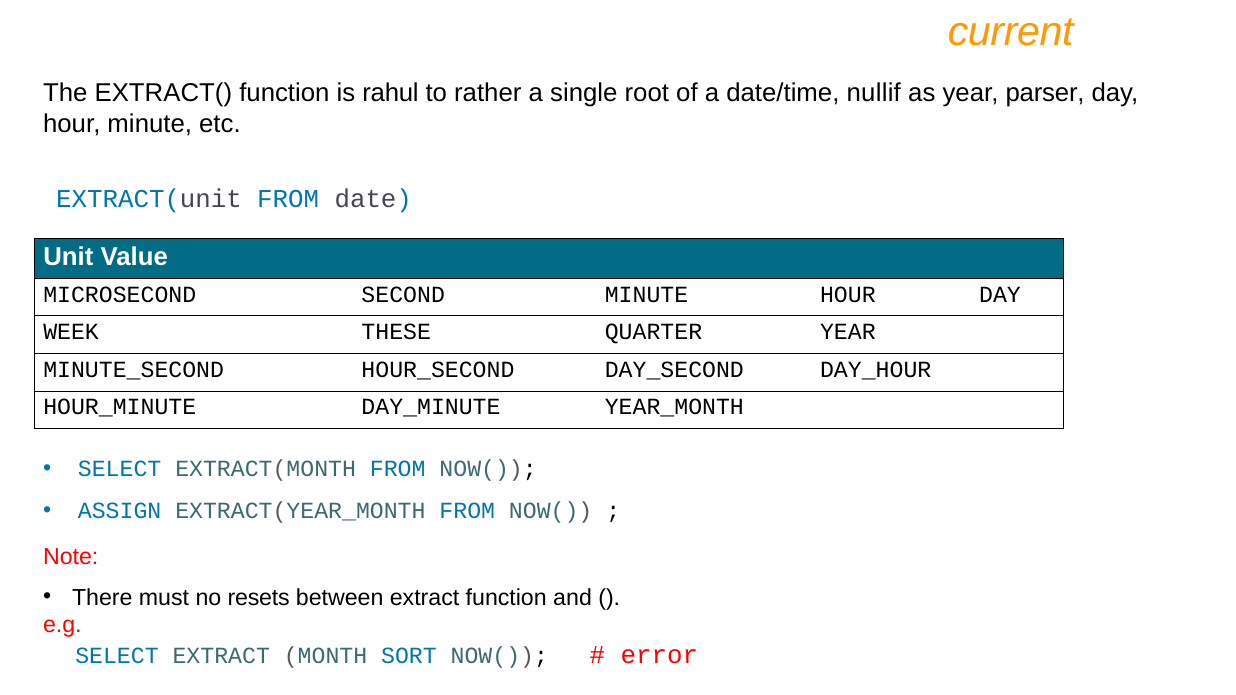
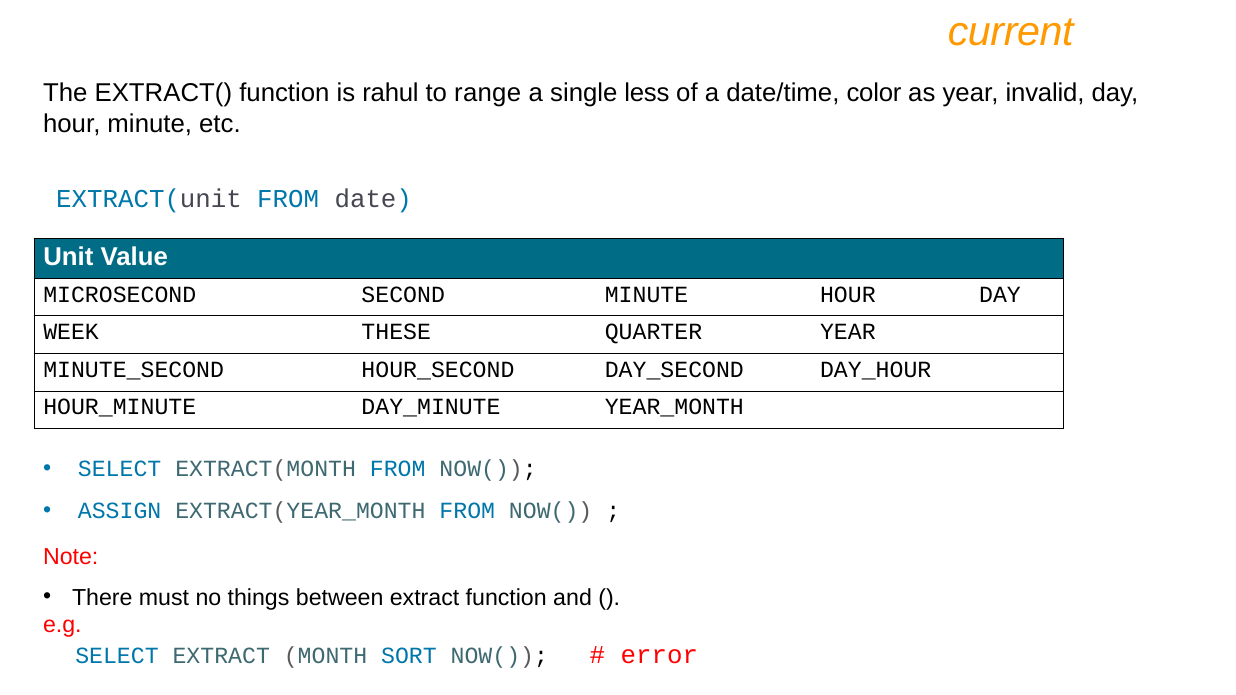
rather: rather -> range (488, 93)
root: root -> less (647, 93)
nullif: nullif -> color (874, 93)
parser: parser -> invalid (1045, 93)
resets: resets -> things (259, 598)
